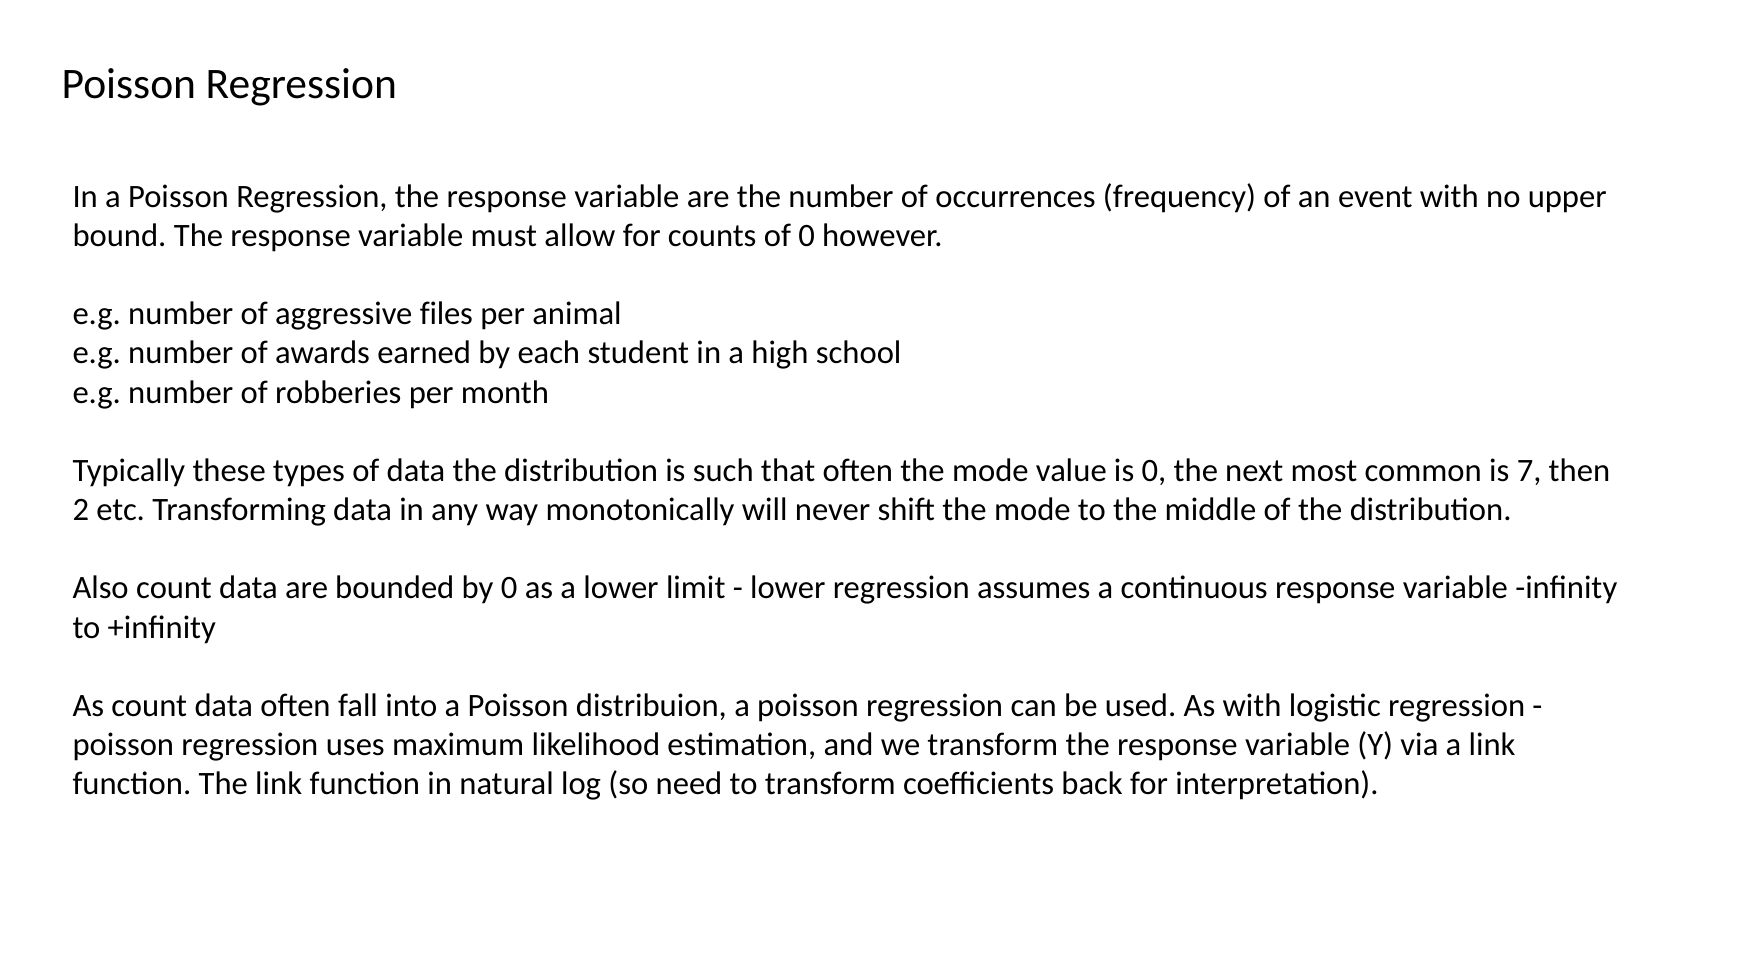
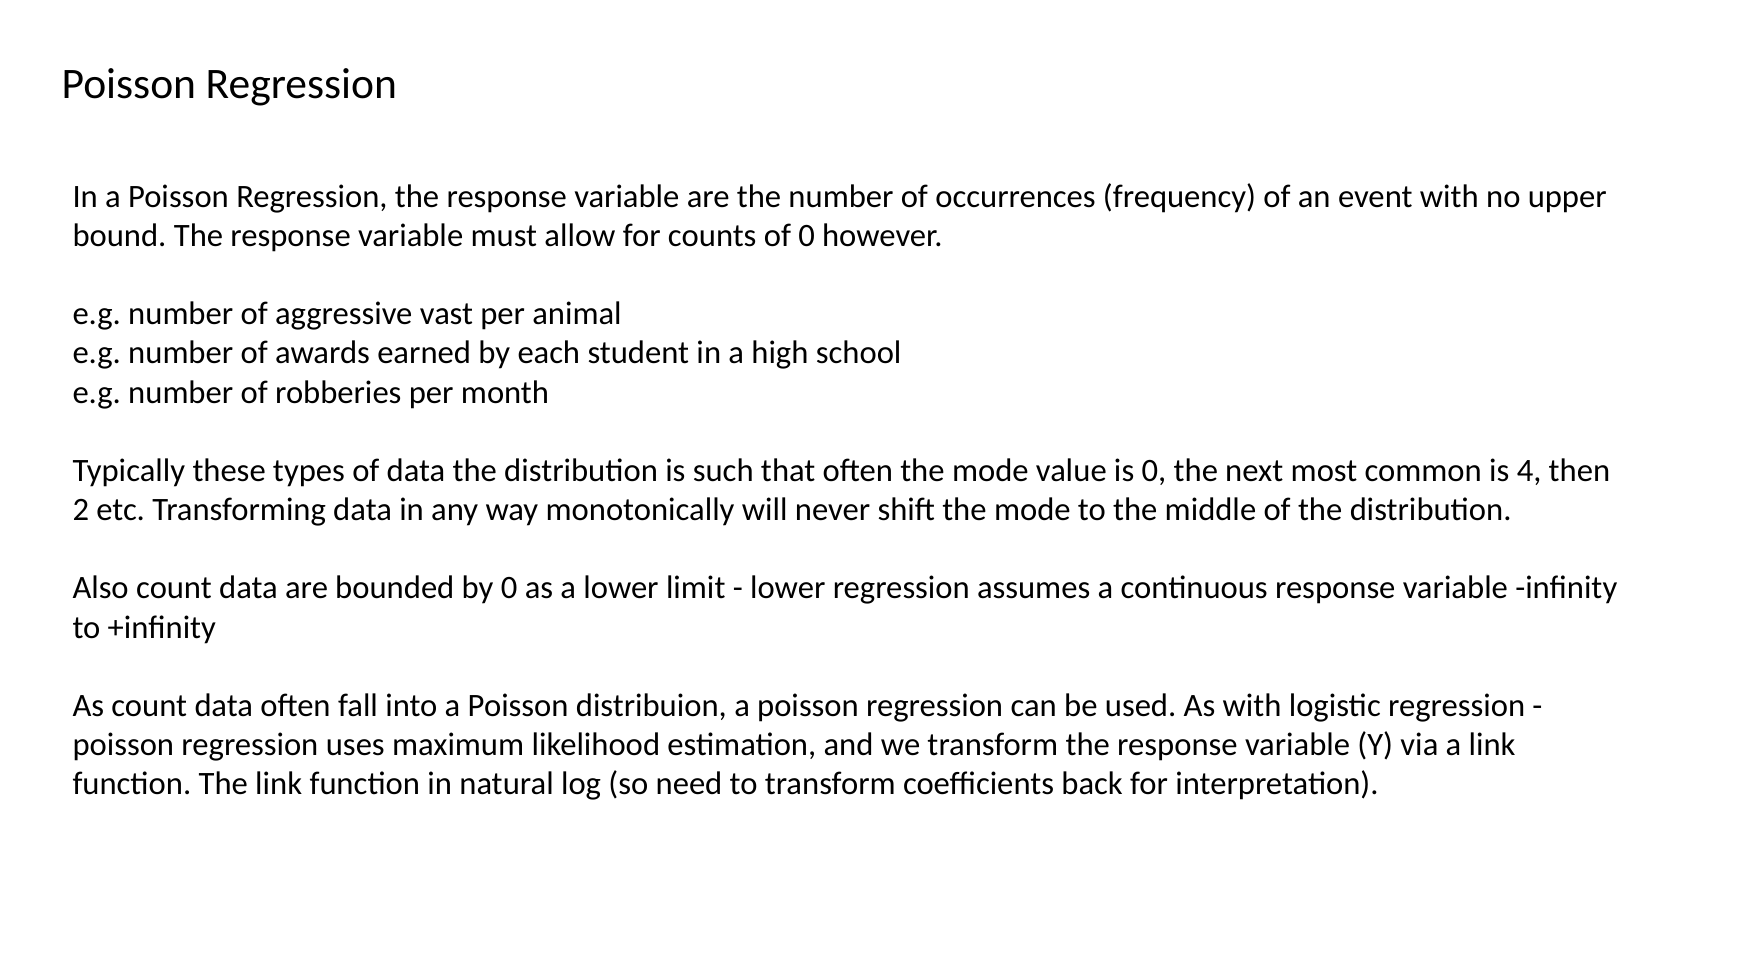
files: files -> vast (446, 314)
7: 7 -> 4 (1529, 471)
